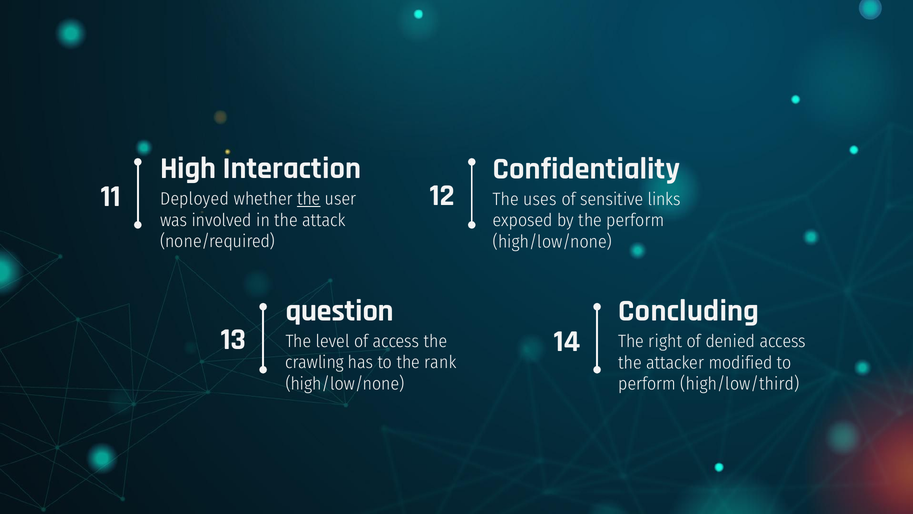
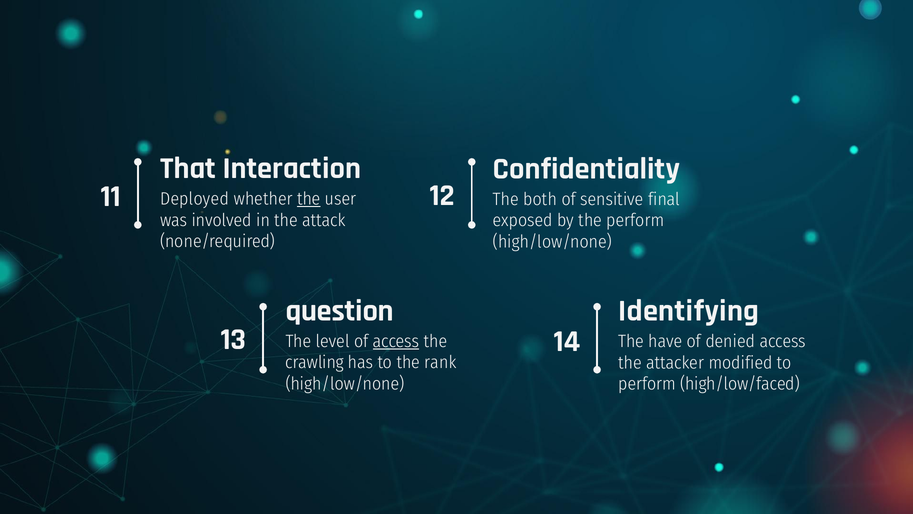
High: High -> That (188, 168)
uses: uses -> both (540, 199)
links: links -> final (664, 199)
Concluding: Concluding -> Identifying (689, 311)
access underline: none -> present (396, 341)
right: right -> have (665, 341)
high/low/third: high/low/third -> high/low/faced (740, 384)
